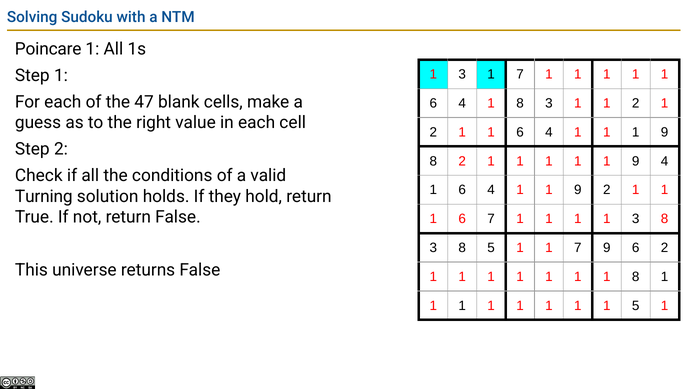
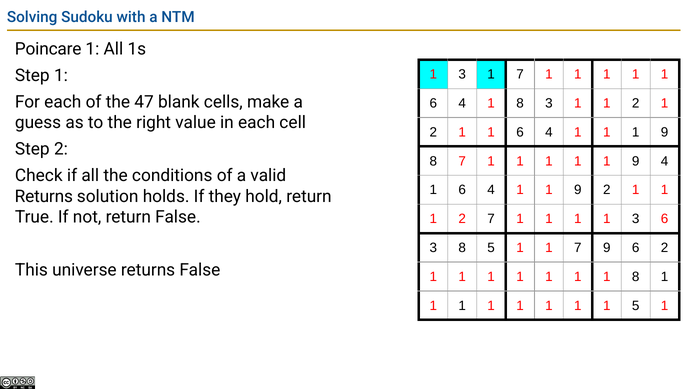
8 2: 2 -> 7 (462, 161)
Turning: Turning -> Returns (44, 196)
6: 6 -> 2 (462, 219)
1 3 8: 8 -> 6 (665, 219)
